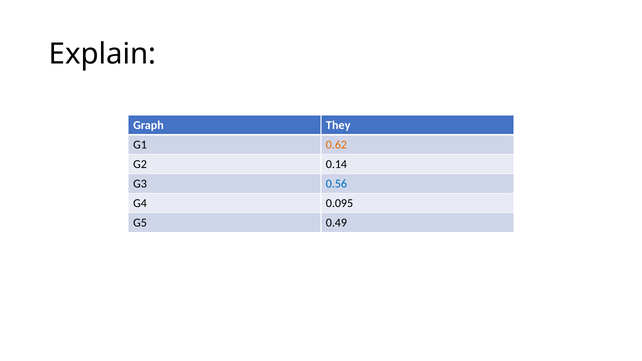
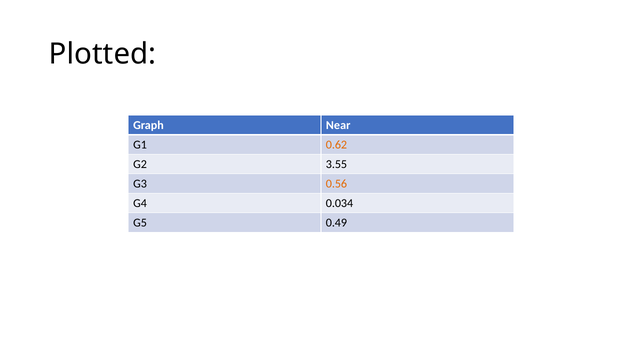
Explain: Explain -> Plotted (103, 54)
They: They -> Near (338, 125)
0.14: 0.14 -> 3.55 (336, 164)
0.56 colour: blue -> orange (336, 184)
0.095: 0.095 -> 0.034 (339, 203)
